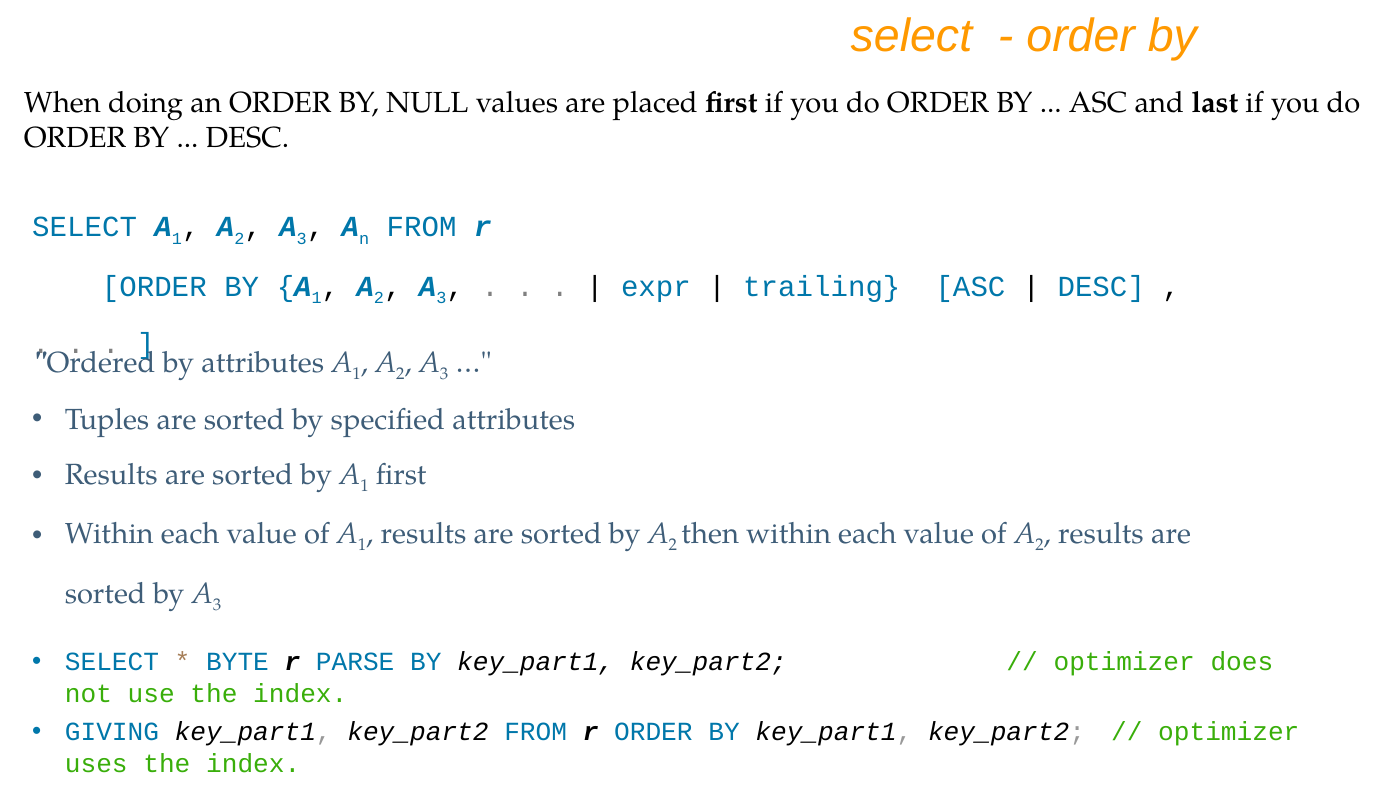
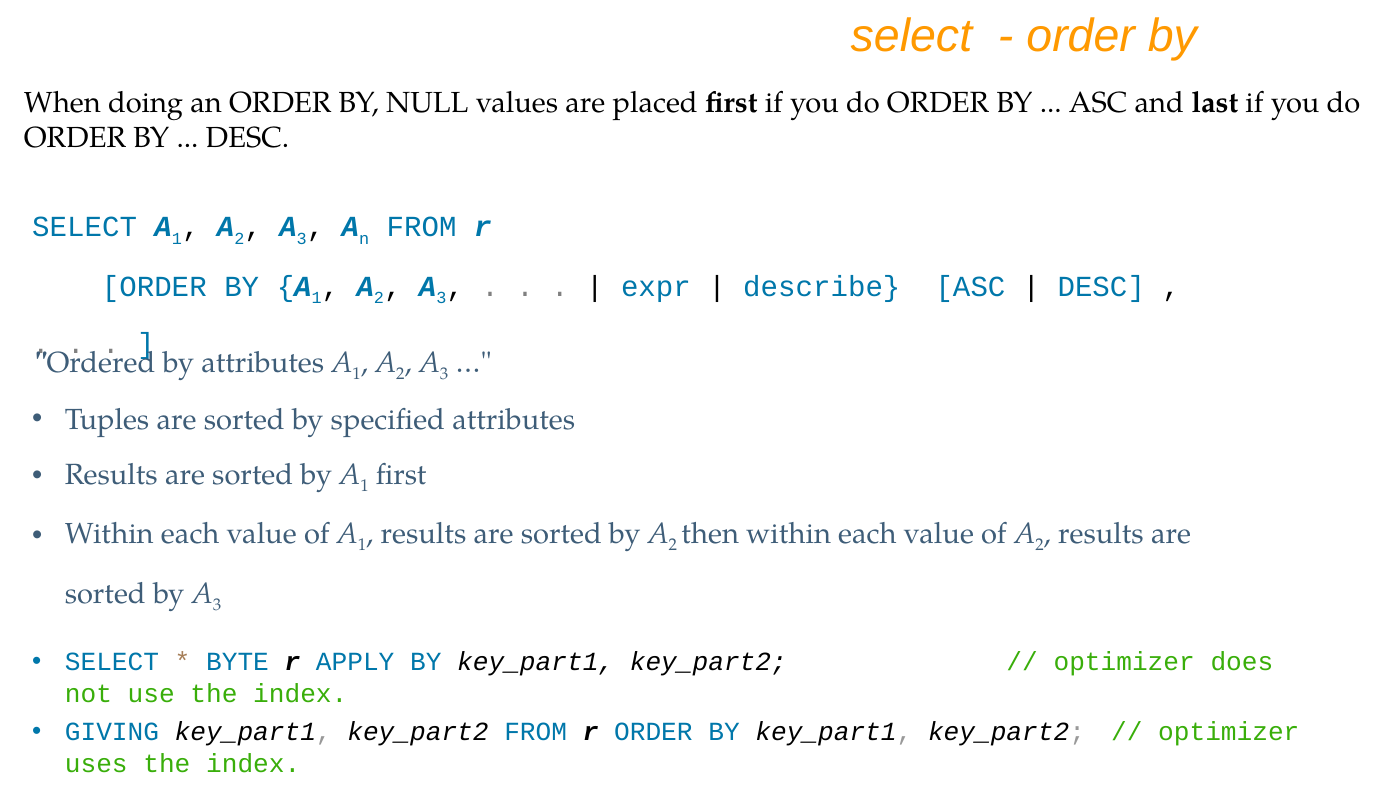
trailing: trailing -> describe (822, 287)
PARSE: PARSE -> APPLY (355, 662)
